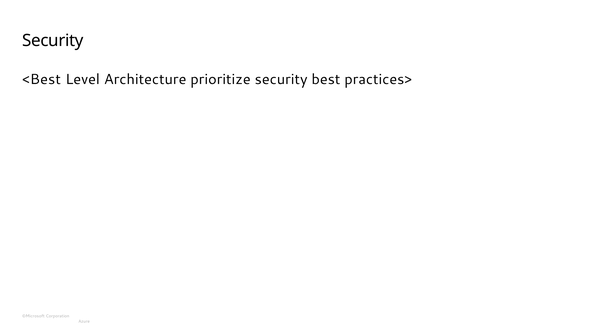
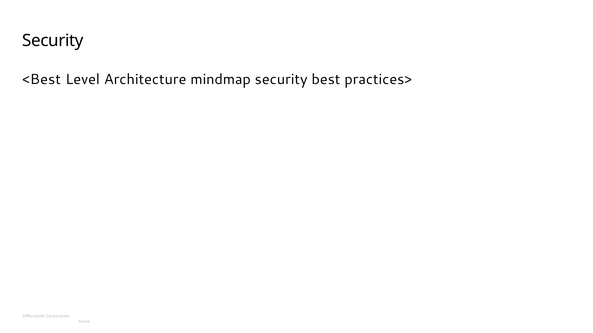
prioritize: prioritize -> mindmap (221, 79)
